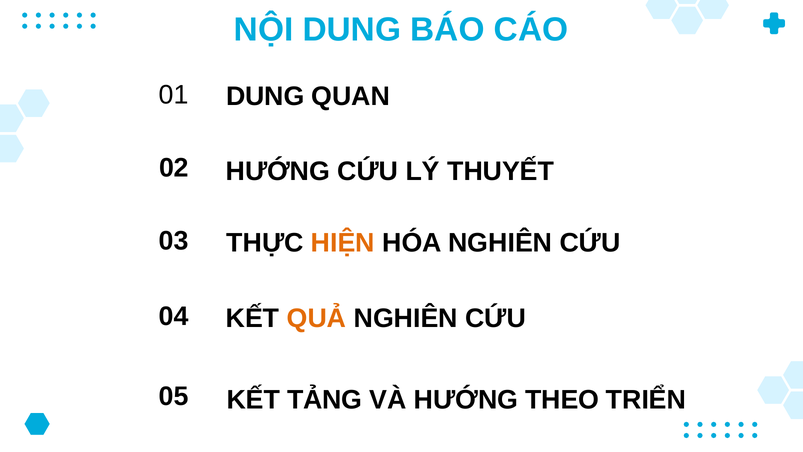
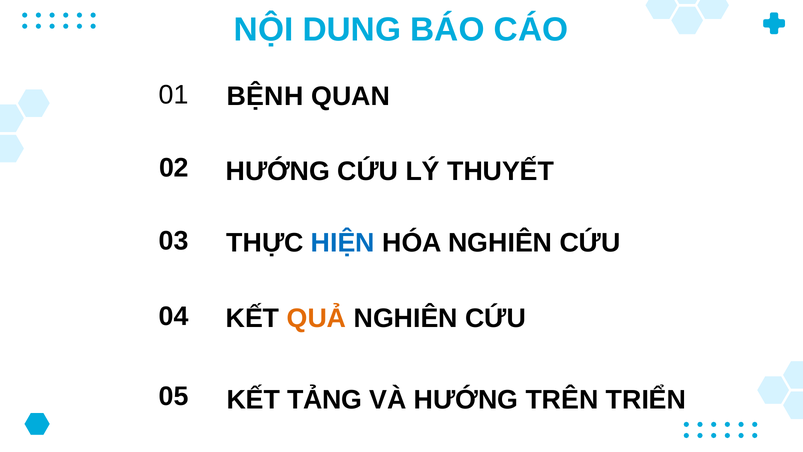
DUNG: DUNG -> BỆNH (265, 97)
HIỆN colour: orange -> blue (343, 243)
THEO: THEO -> TRÊN (562, 399)
